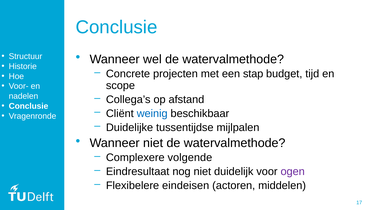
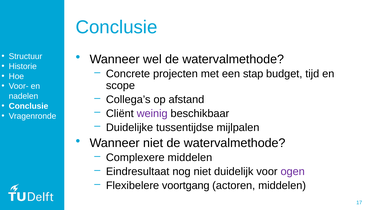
weinig colour: blue -> purple (152, 113)
Complexere volgende: volgende -> middelen (190, 157)
eindeisen: eindeisen -> voortgang (186, 185)
